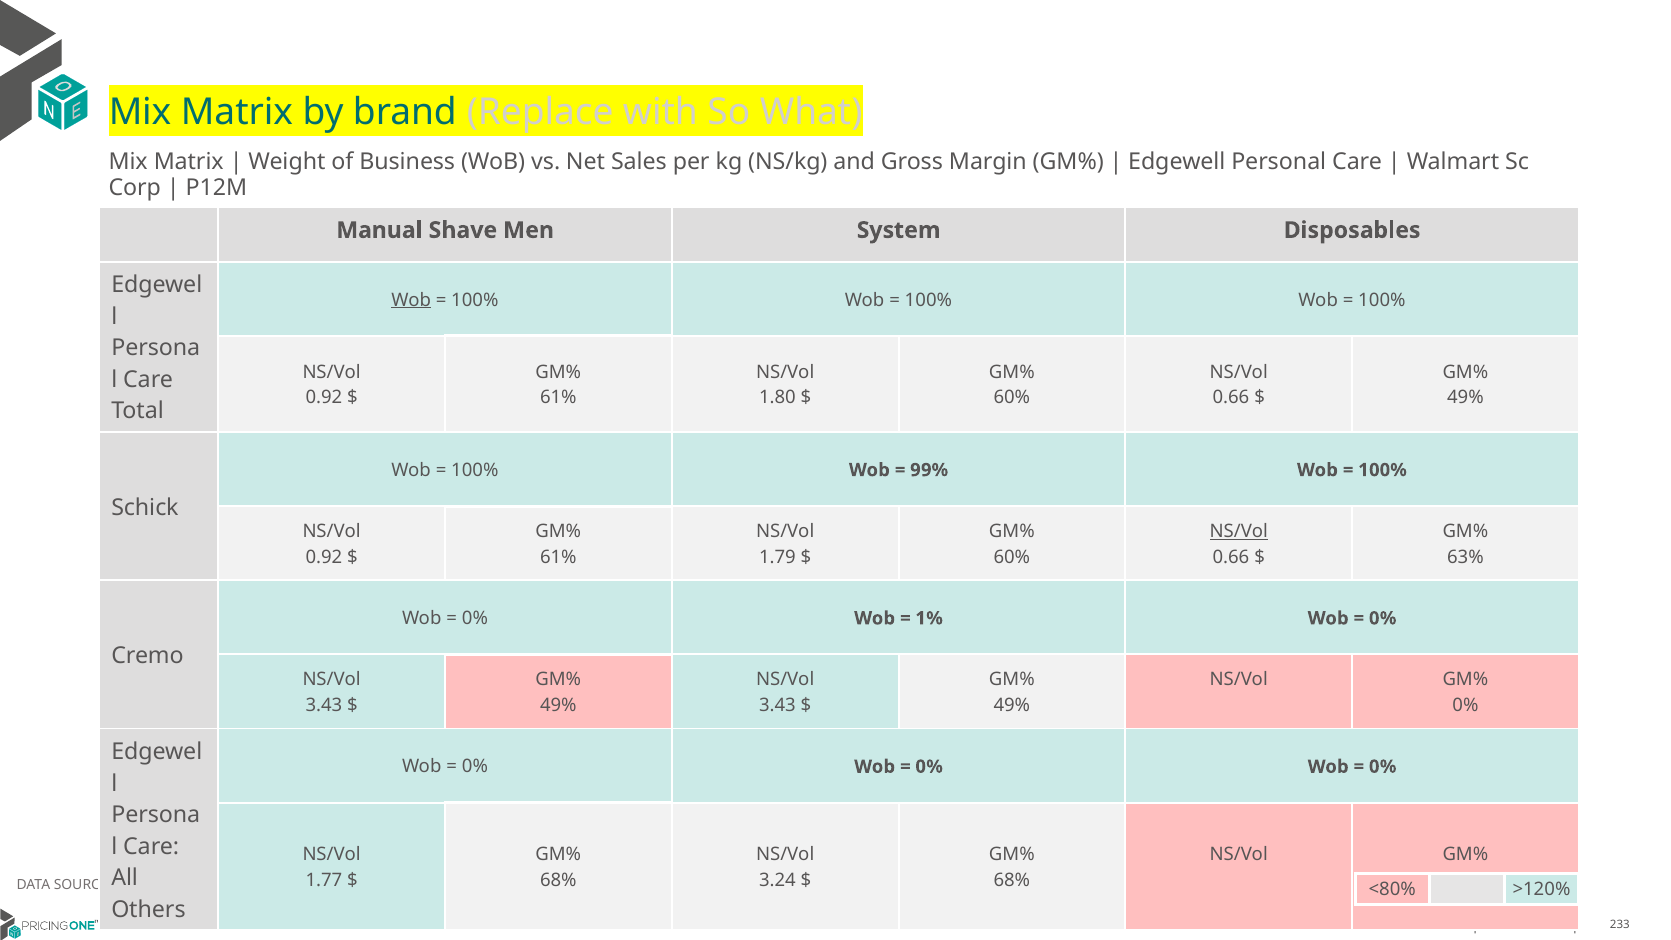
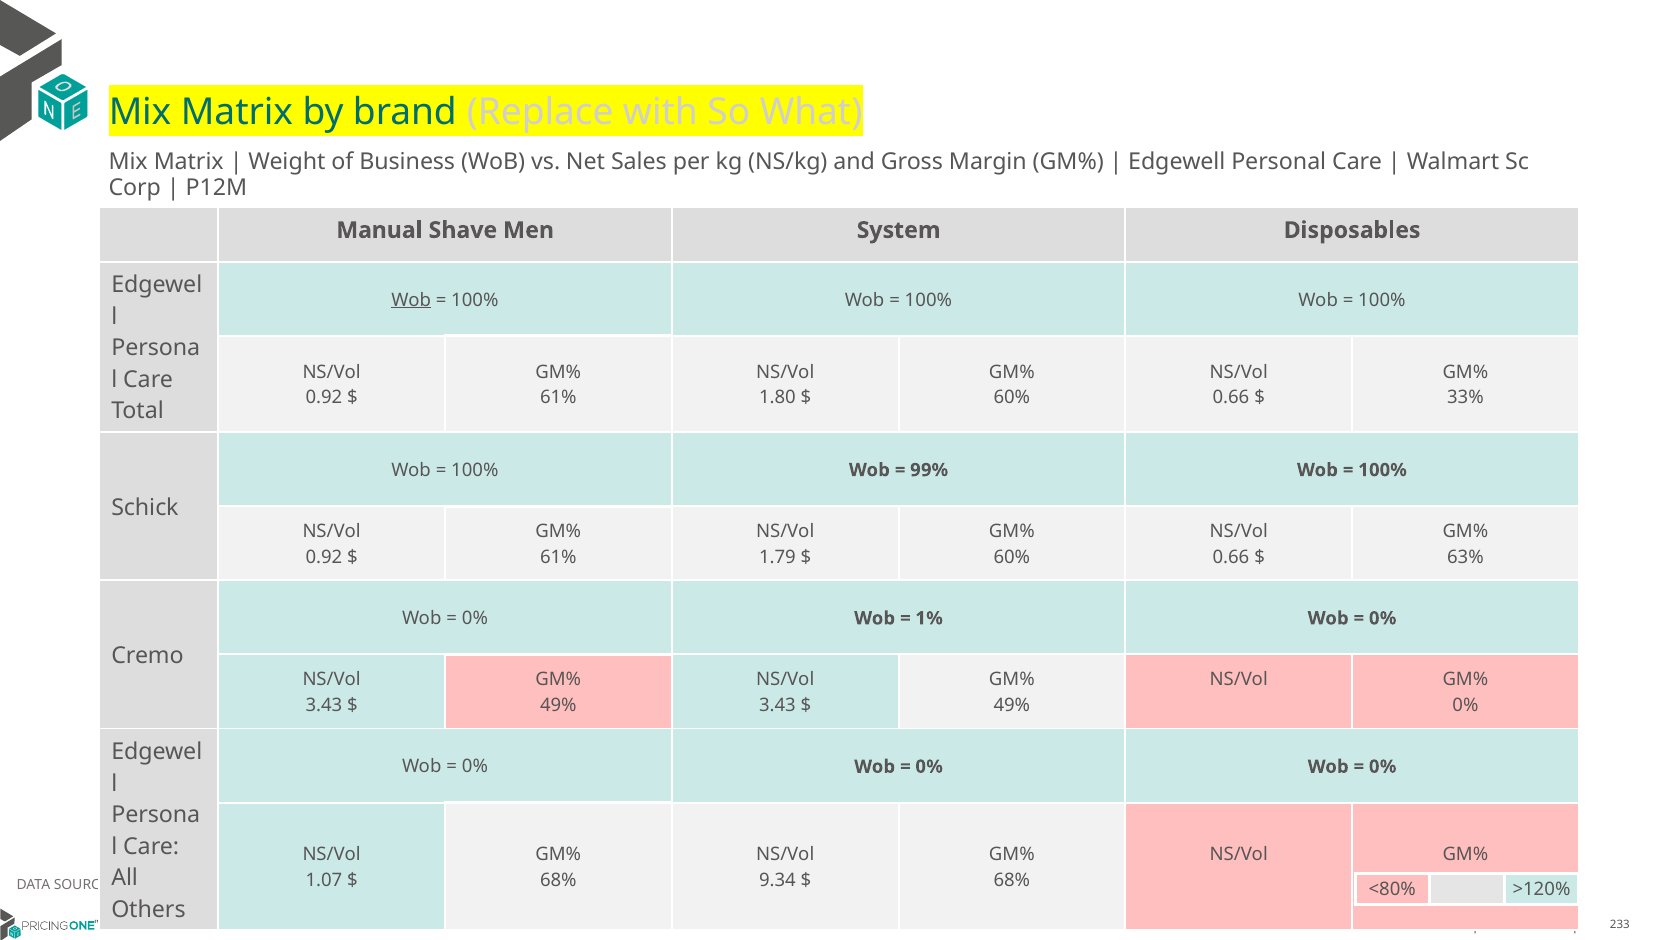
49%: 49% -> 33% (1465, 398)
NS/Vol underline: present -> none (1239, 531)
1.77: 1.77 -> 1.07 (324, 880)
3.24: 3.24 -> 9.34 (777, 880)
